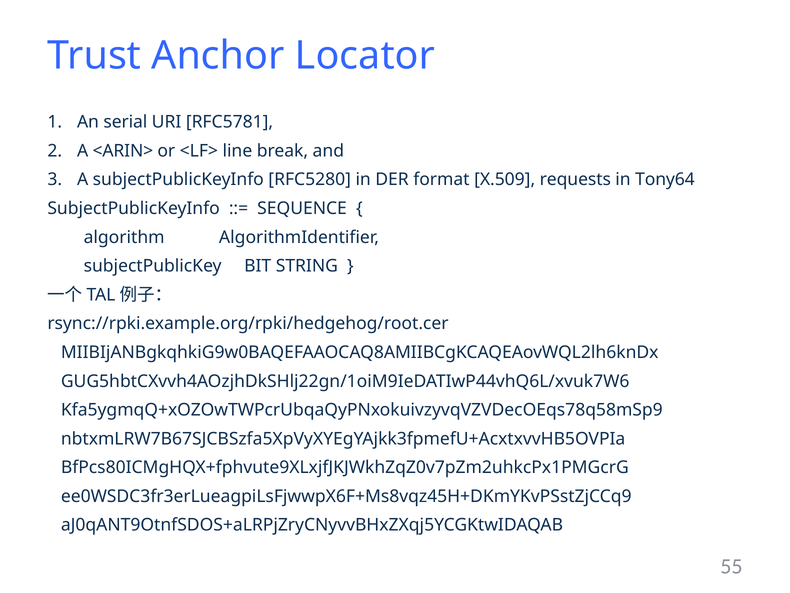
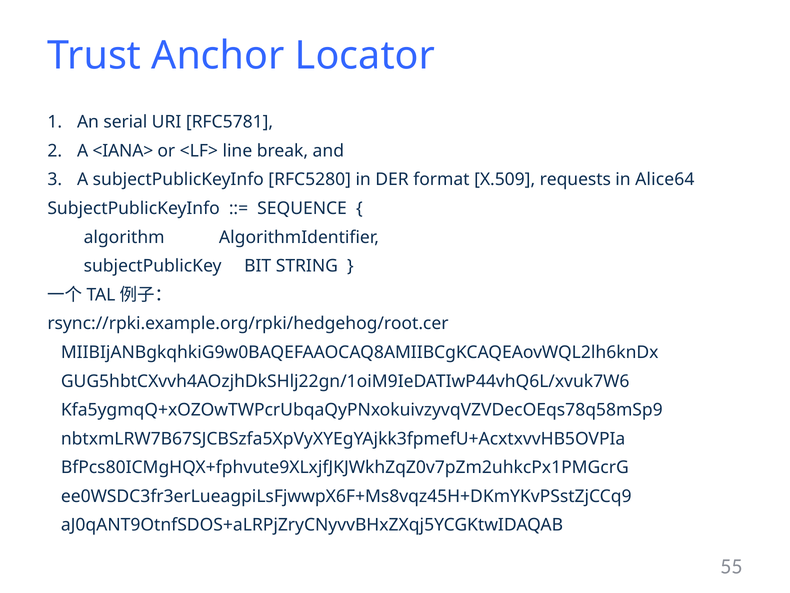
<ARIN>: <ARIN> -> <IANA> (123, 151)
Tony64: Tony64 -> Alice64 (665, 180)
